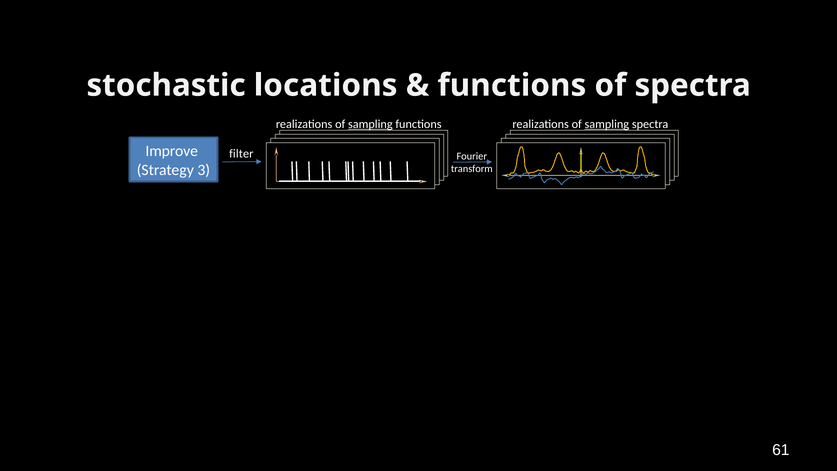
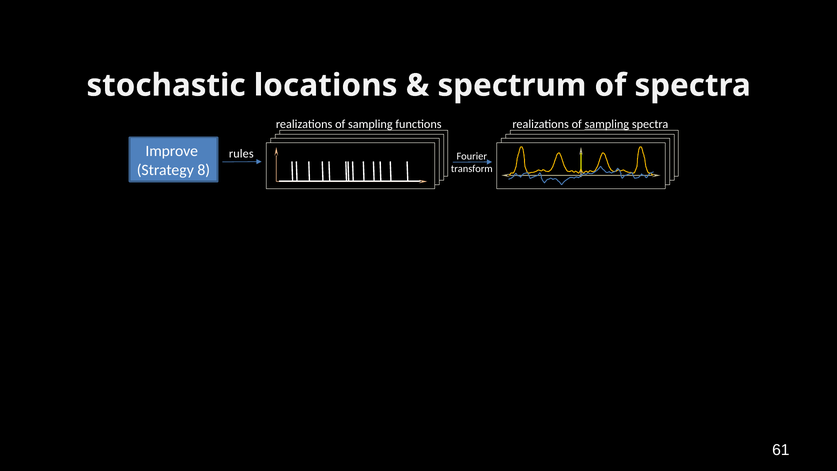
functions: functions -> spectrum (512, 85)
sampling underline: present -> none (370, 124)
filter: filter -> rules (241, 153)
3: 3 -> 8 (204, 170)
